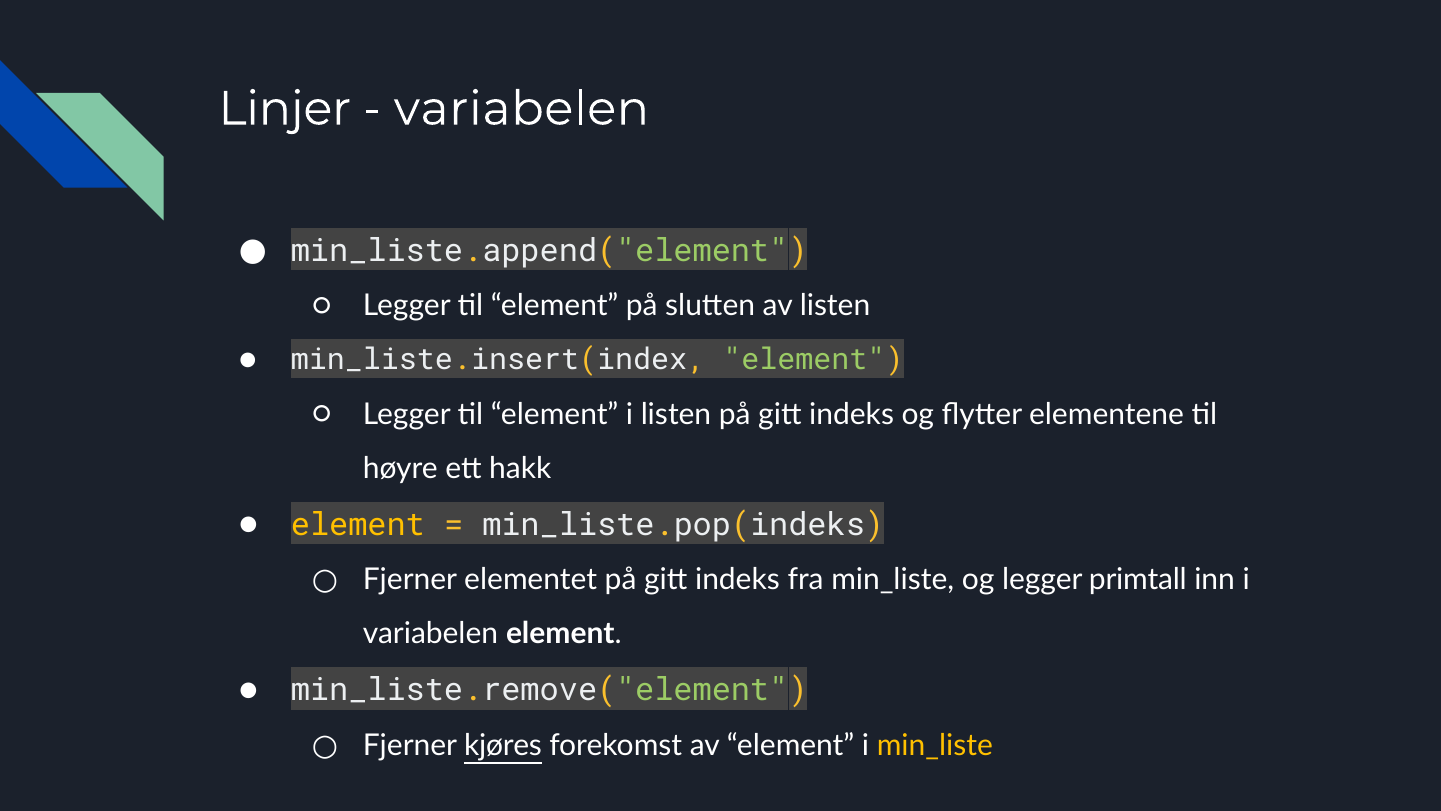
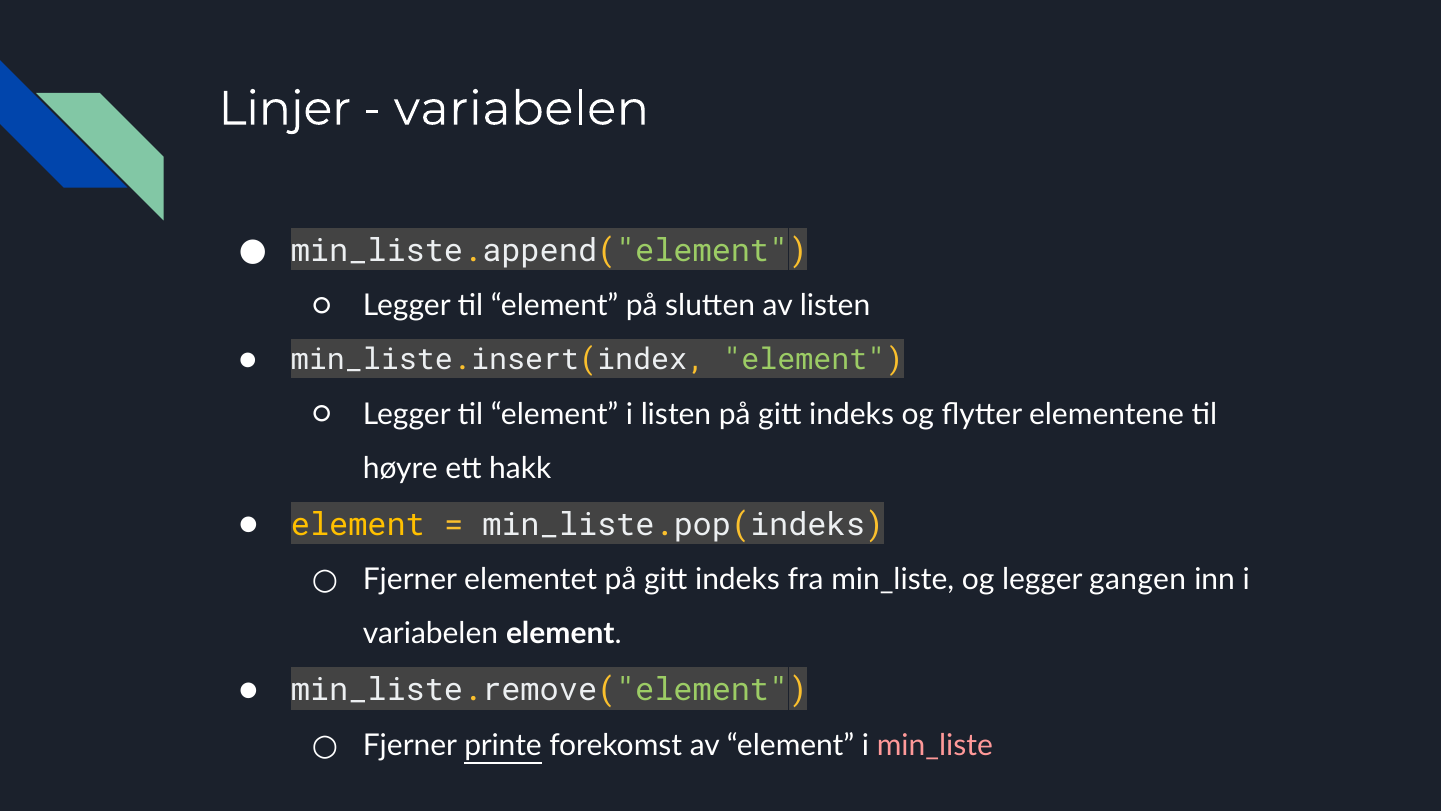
primtall: primtall -> gangen (1138, 579)
kjøres: kjøres -> printe (503, 745)
min_liste colour: yellow -> pink (935, 745)
